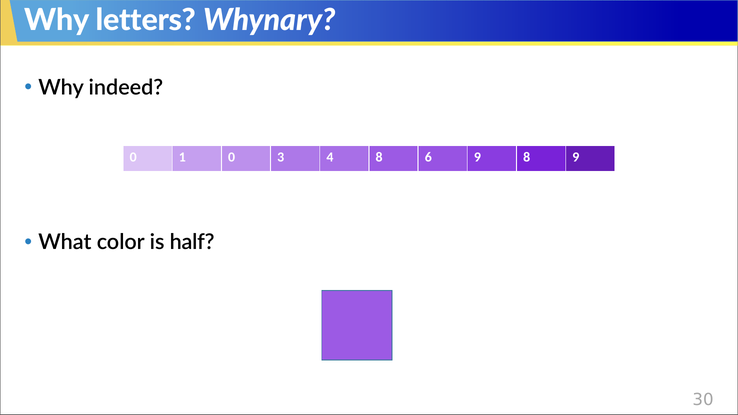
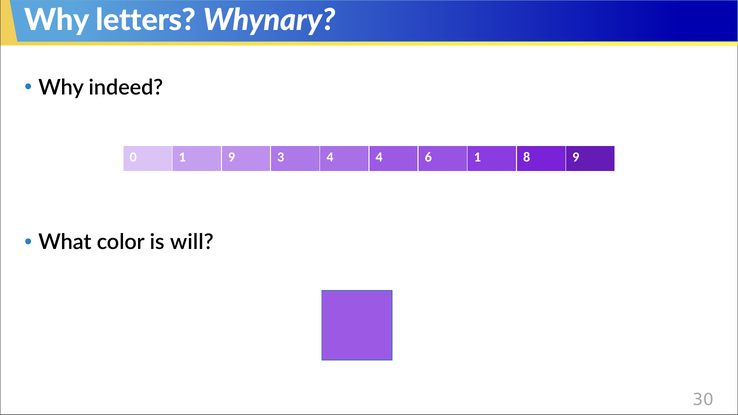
1 0: 0 -> 9 (232, 157)
4 8: 8 -> 4 (379, 157)
6 9: 9 -> 1 (477, 157)
half: half -> will (192, 242)
